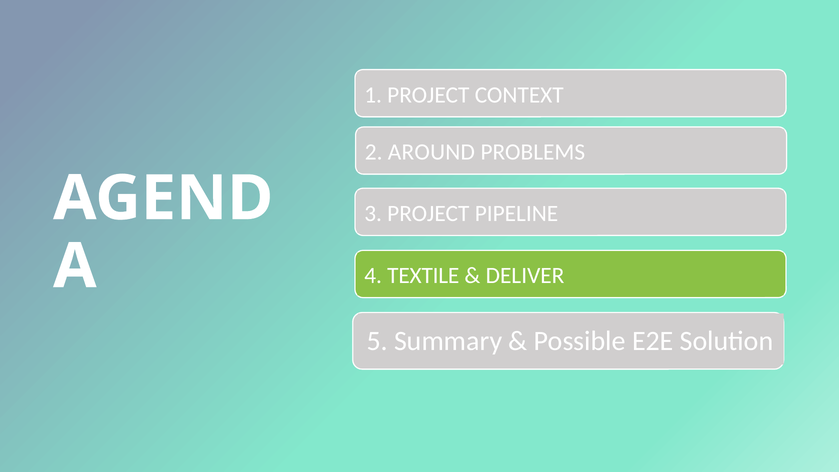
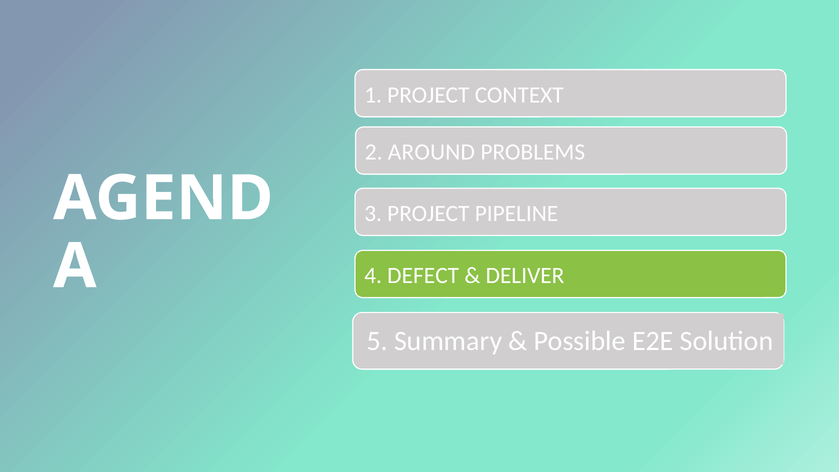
TEXTILE: TEXTILE -> DEFECT (423, 276)
